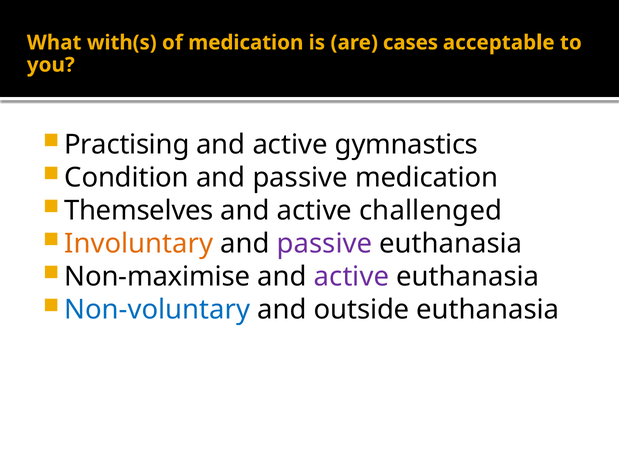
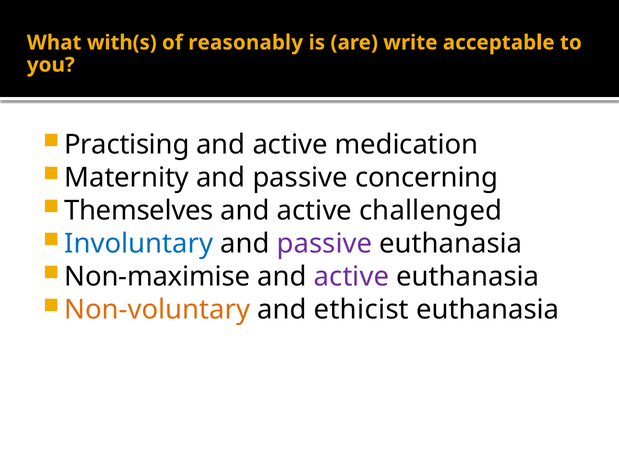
of medication: medication -> reasonably (246, 43)
cases: cases -> write (410, 43)
gymnastics: gymnastics -> medication (406, 145)
Condition: Condition -> Maternity (127, 178)
passive medication: medication -> concerning (427, 178)
Involuntary colour: orange -> blue (139, 244)
Non-voluntary colour: blue -> orange (157, 310)
outside: outside -> ethicist (361, 310)
